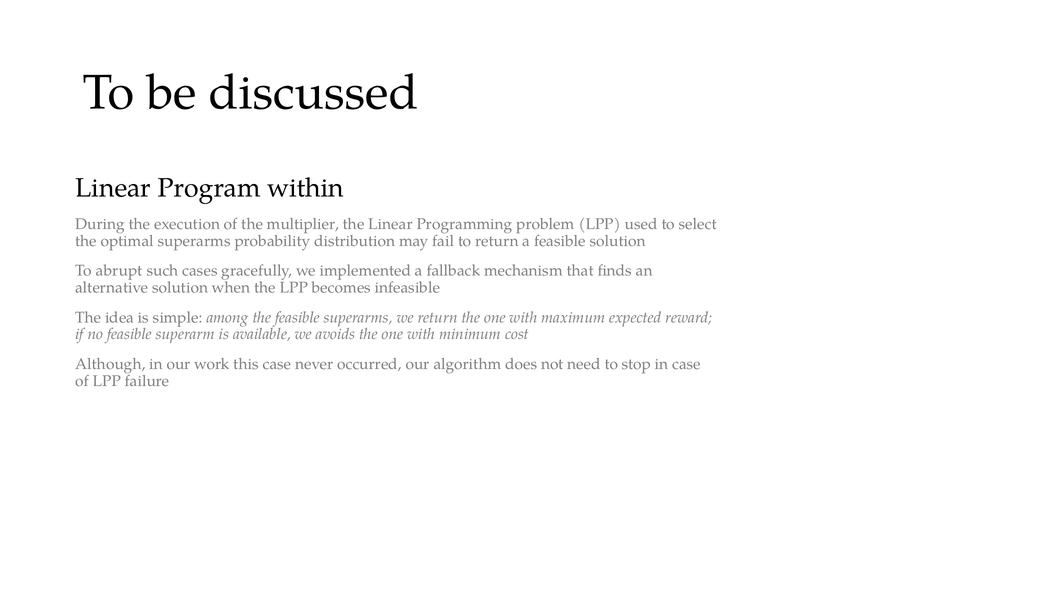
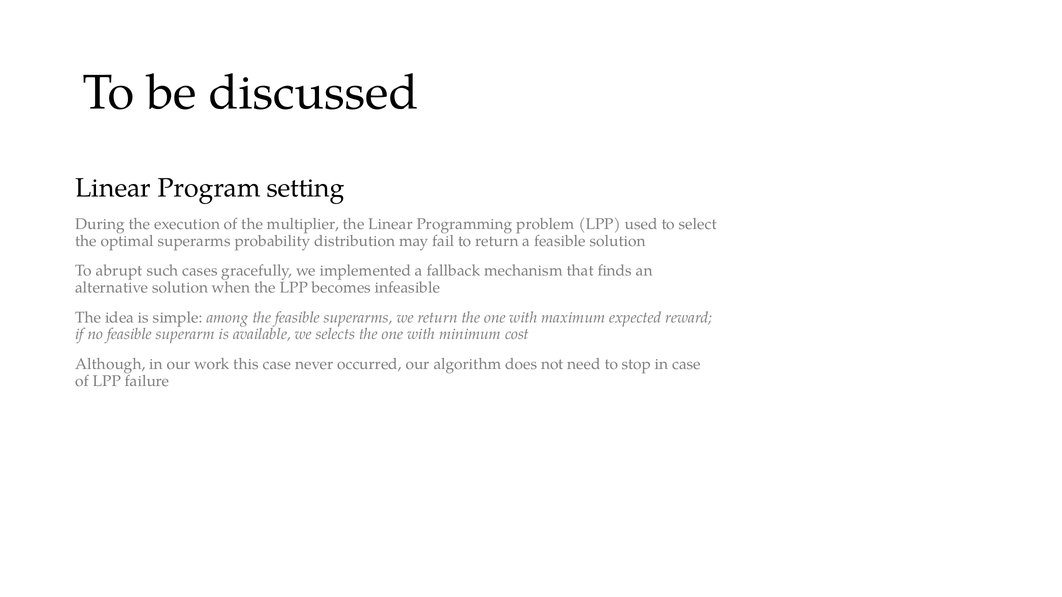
within: within -> setting (305, 188)
avoids: avoids -> selects (336, 335)
